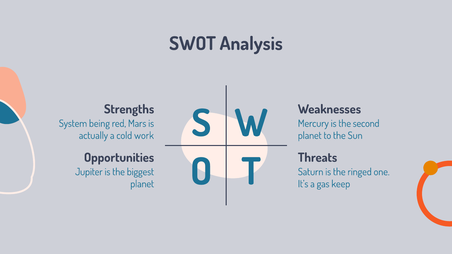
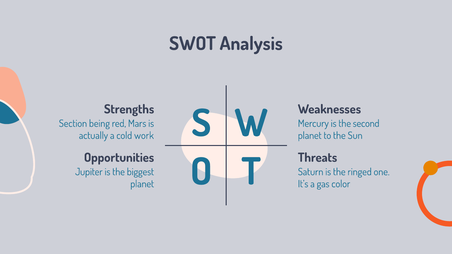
System: System -> Section (73, 124)
keep: keep -> color (341, 184)
